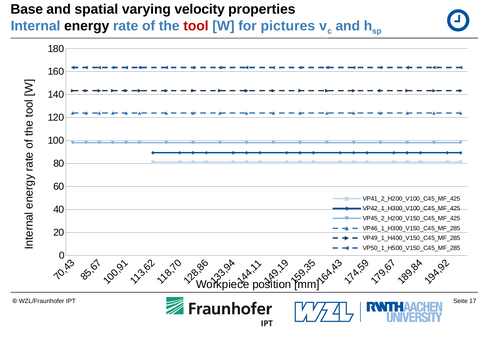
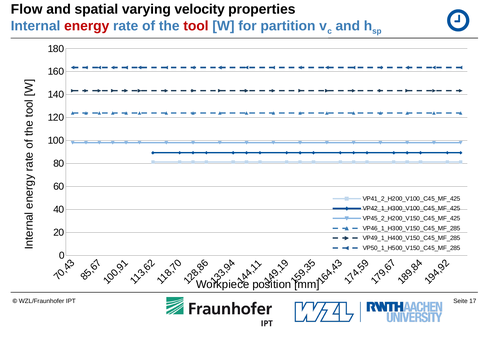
Base: Base -> Flow (27, 9)
energy colour: black -> red (87, 26)
pictures: pictures -> partition (288, 26)
